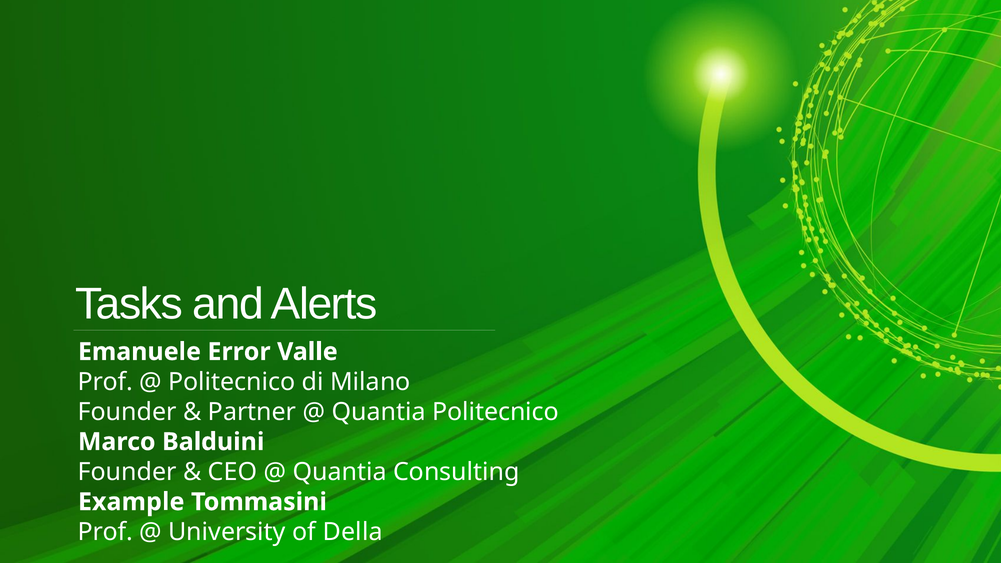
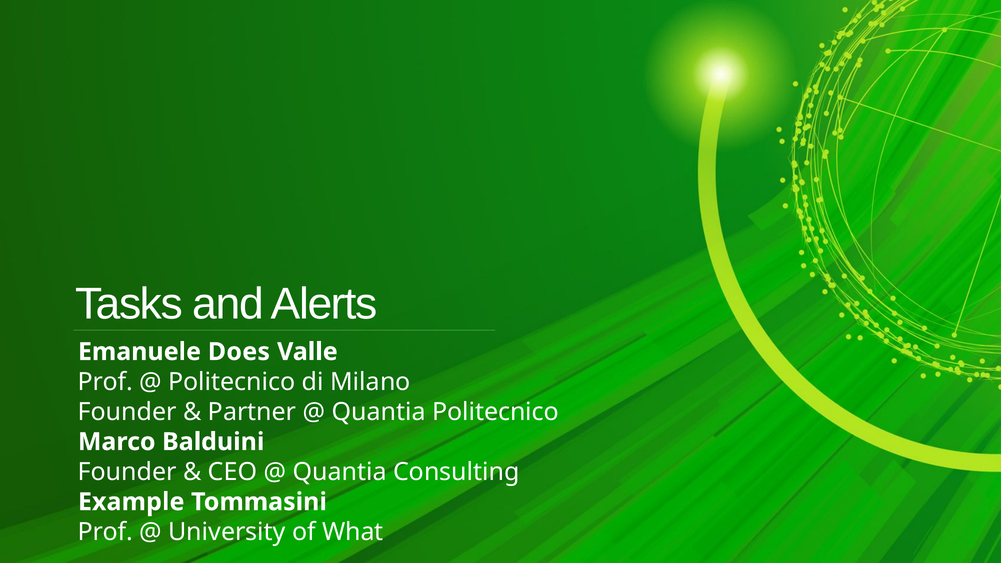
Error: Error -> Does (239, 352)
Della: Della -> What (353, 532)
